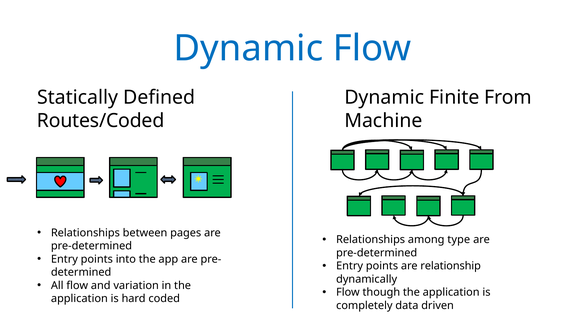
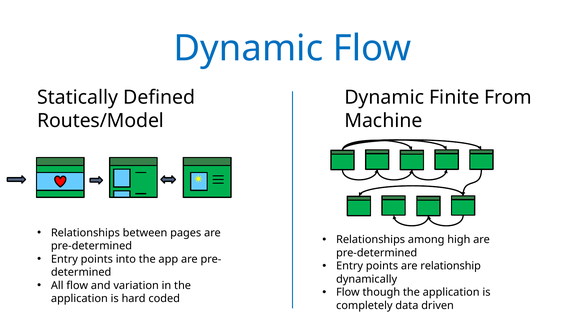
Routes/Coded: Routes/Coded -> Routes/Model (101, 121)
type: type -> high (459, 240)
